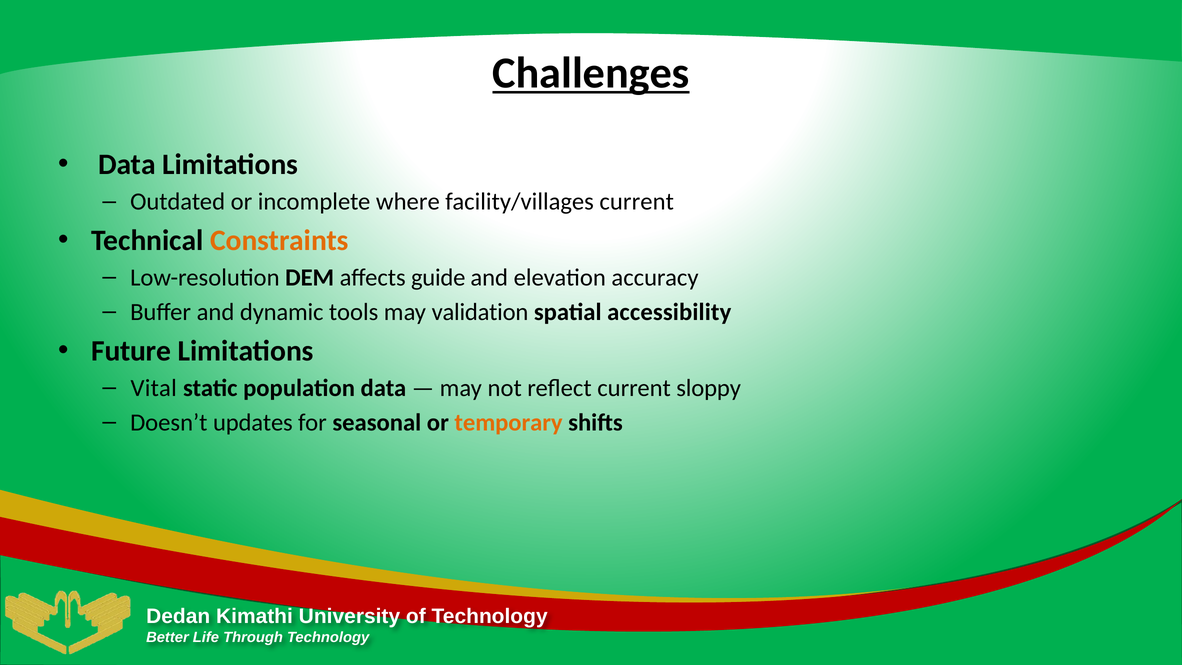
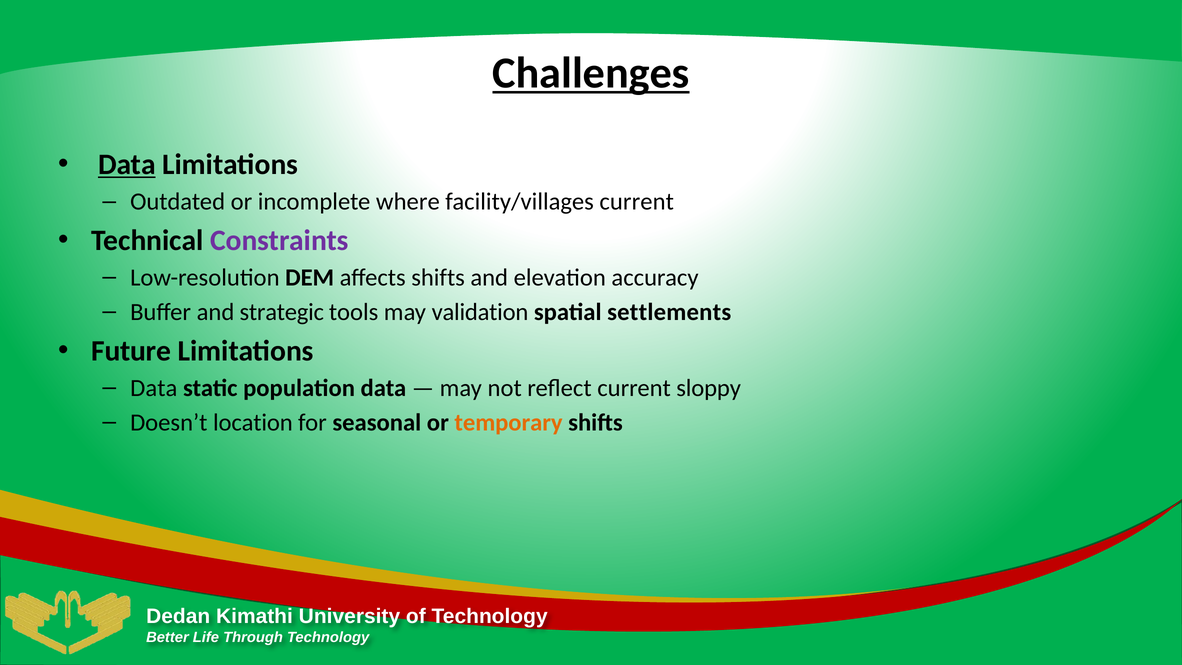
Data underline: none -> present (127, 165)
Constraints colour: orange -> purple (279, 240)
affects guide: guide -> shifts (438, 278)
dynamic: dynamic -> strategic (282, 312)
accessibility: accessibility -> settlements (669, 312)
Vital: Vital -> Data (154, 388)
updates: updates -> location (253, 423)
